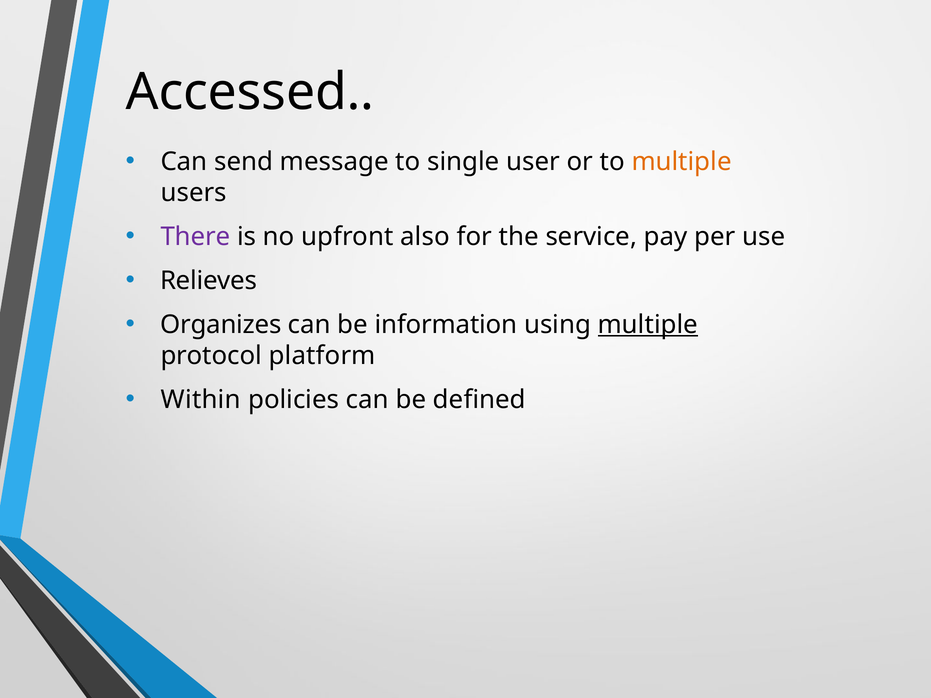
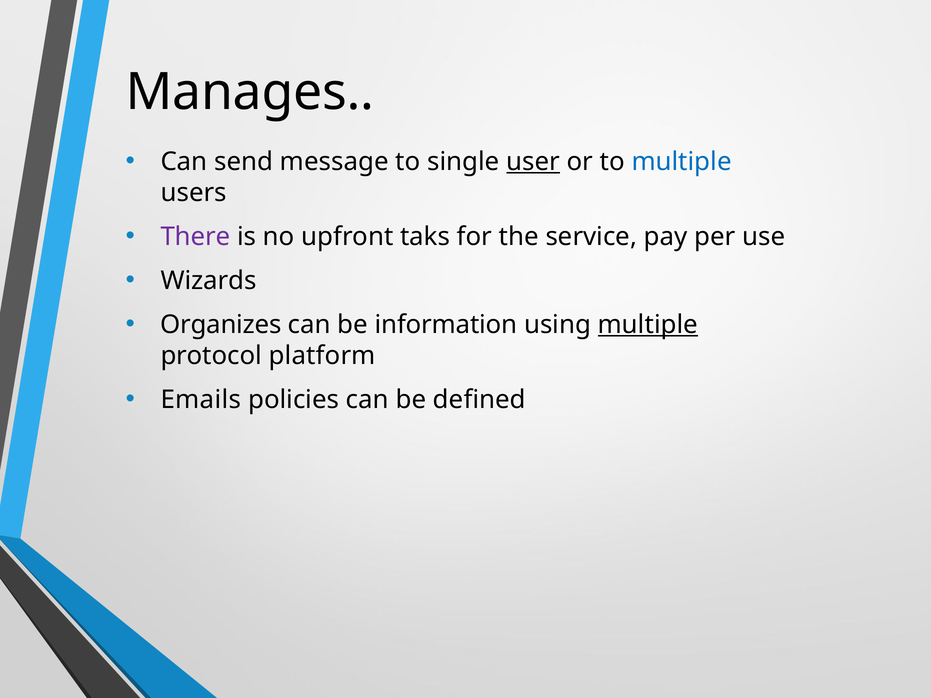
Accessed: Accessed -> Manages (250, 92)
user underline: none -> present (533, 162)
multiple colour: orange -> blue (682, 162)
also: also -> taks (425, 237)
Relieves: Relieves -> Wizards (209, 281)
Within: Within -> Emails (201, 400)
